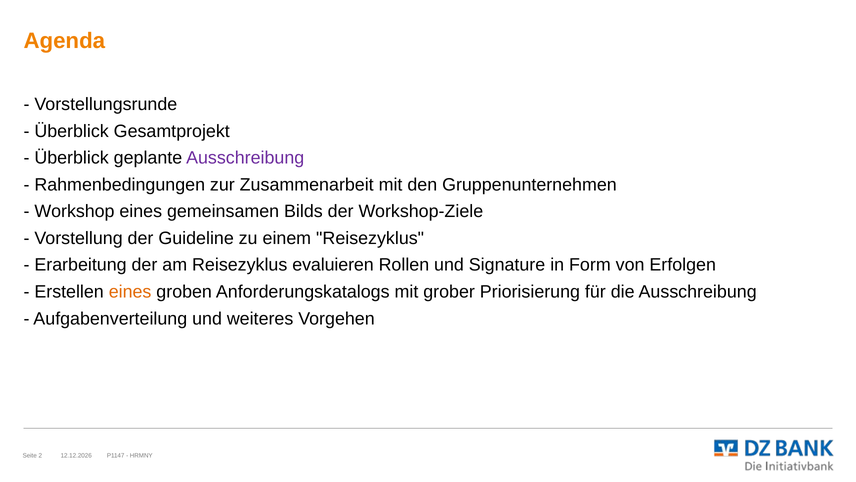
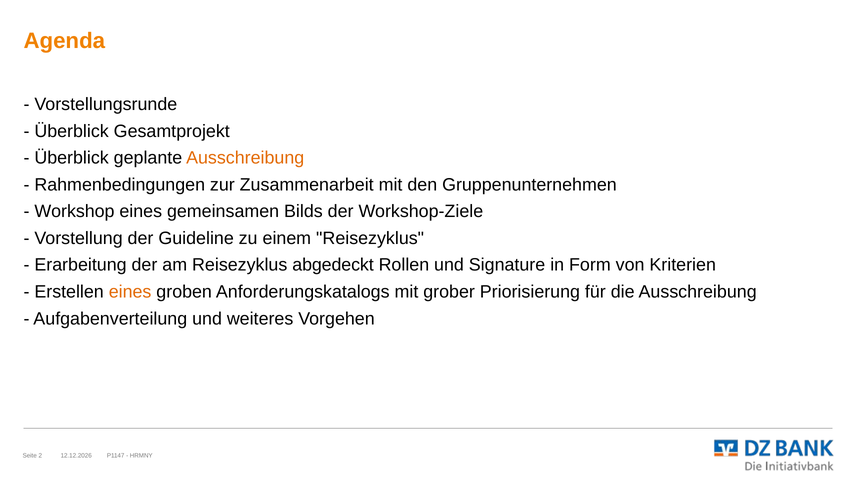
Ausschreibung colour: purple -> orange (245, 158)
evaluieren: evaluieren -> abgedeckt (333, 265)
Erfolgen: Erfolgen -> Kriterien (683, 265)
